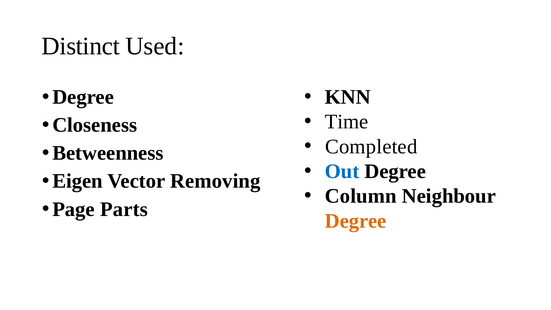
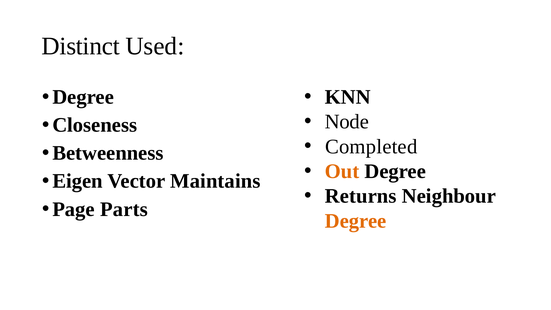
Time: Time -> Node (347, 122)
Out colour: blue -> orange (342, 171)
Removing: Removing -> Maintains (215, 181)
Column: Column -> Returns (361, 196)
